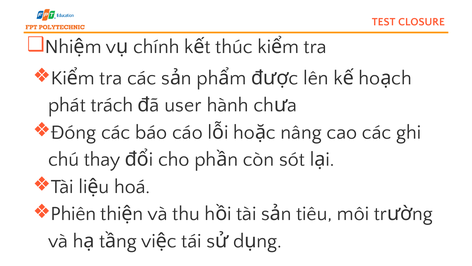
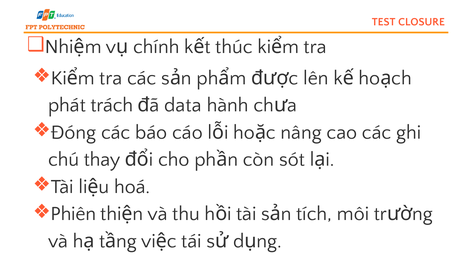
user: user -> data (183, 105)
tiêu: tiêu -> tích (314, 213)
